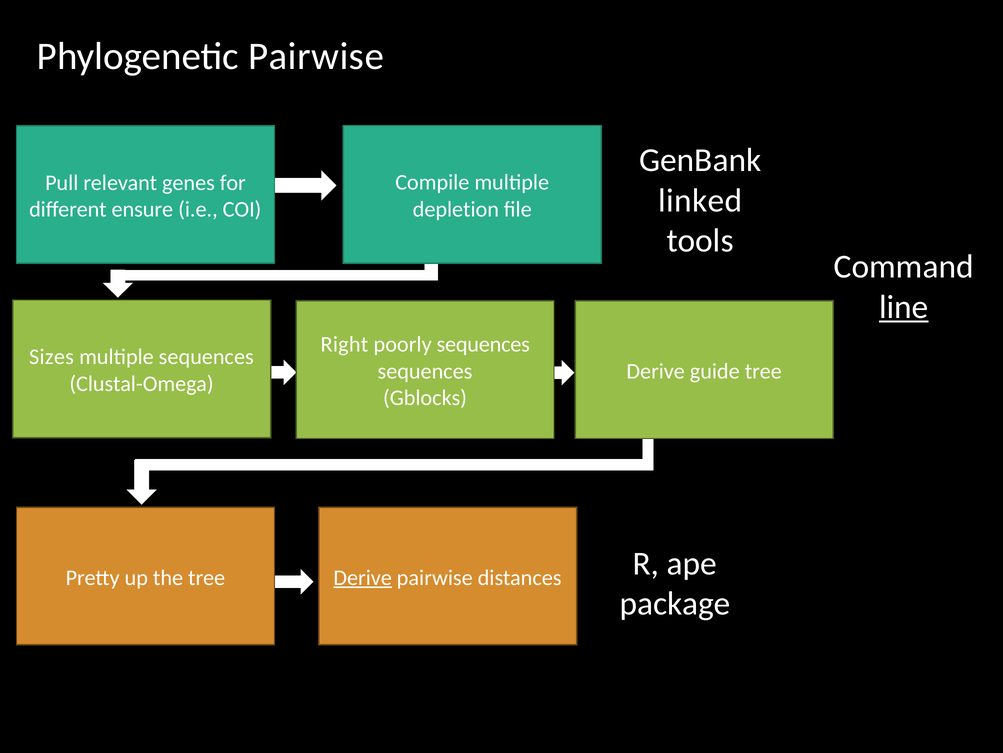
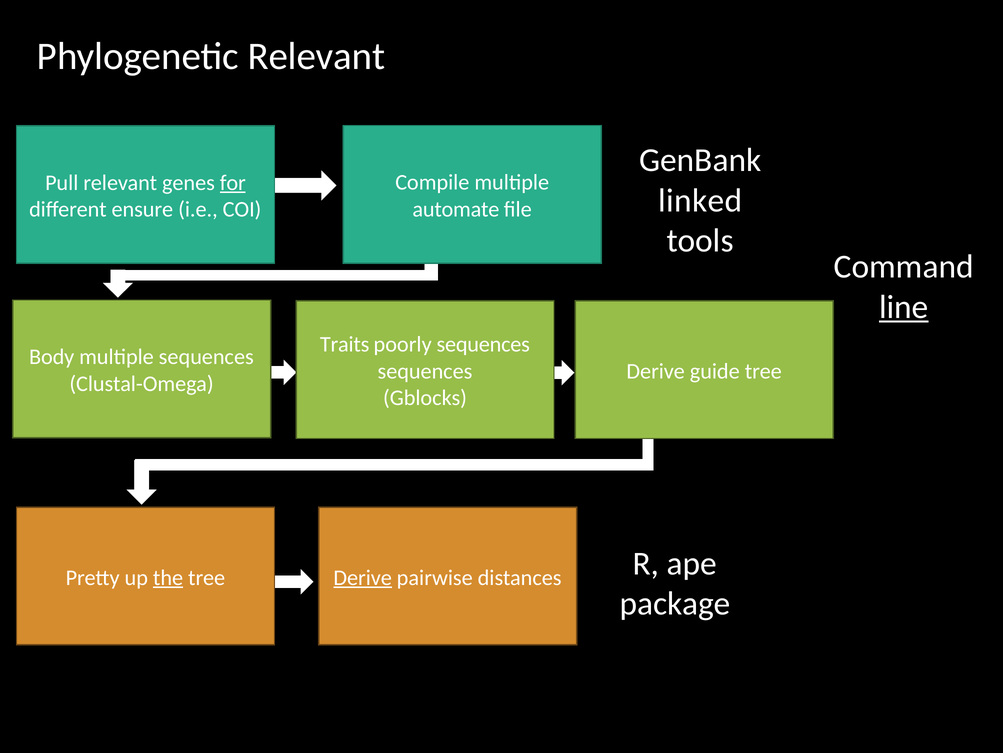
Phylogenetic Pairwise: Pairwise -> Relevant (316, 56)
for underline: none -> present (233, 182)
depletion: depletion -> automate (456, 209)
Right: Right -> Traits (345, 344)
Sizes: Sizes -> Body (52, 357)
the underline: none -> present (168, 577)
